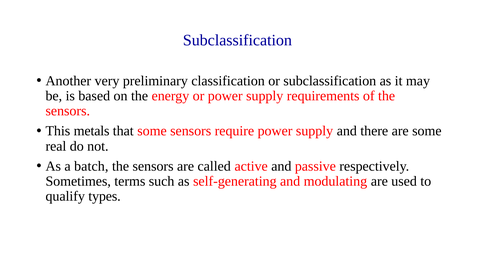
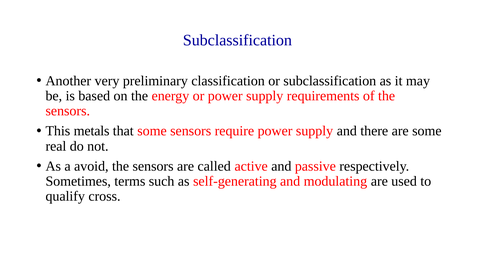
batch: batch -> avoid (91, 166)
types: types -> cross (104, 197)
